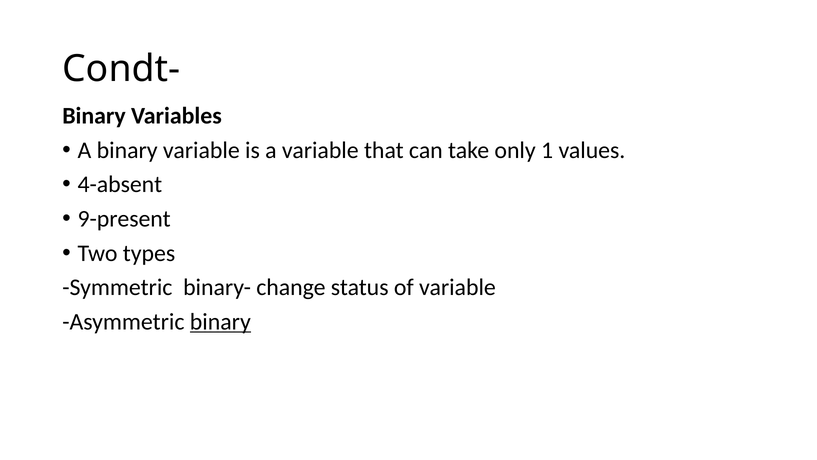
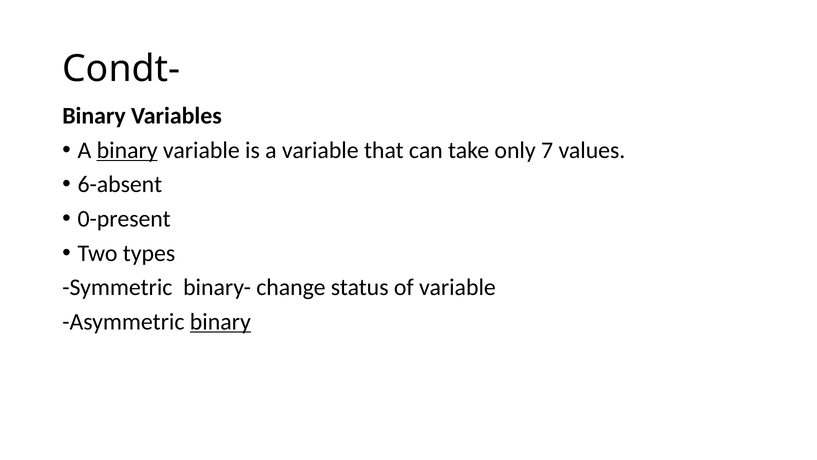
binary underline: none -> present (127, 150)
1: 1 -> 7 (547, 150)
4-absent: 4-absent -> 6-absent (120, 184)
9-present: 9-present -> 0-present (124, 219)
